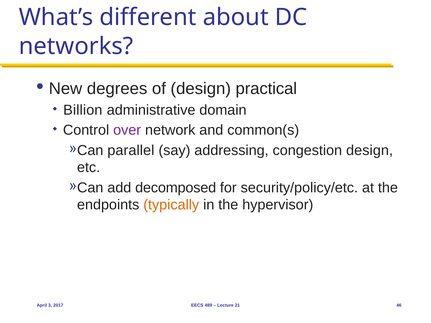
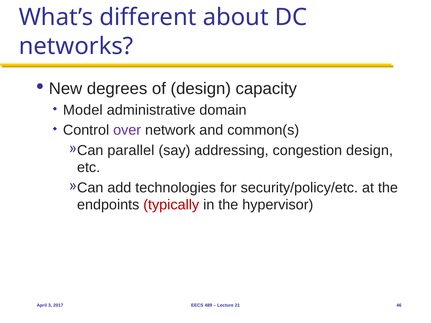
practical: practical -> capacity (266, 89)
Billion: Billion -> Model (83, 110)
decomposed: decomposed -> technologies (176, 188)
typically colour: orange -> red (171, 205)
